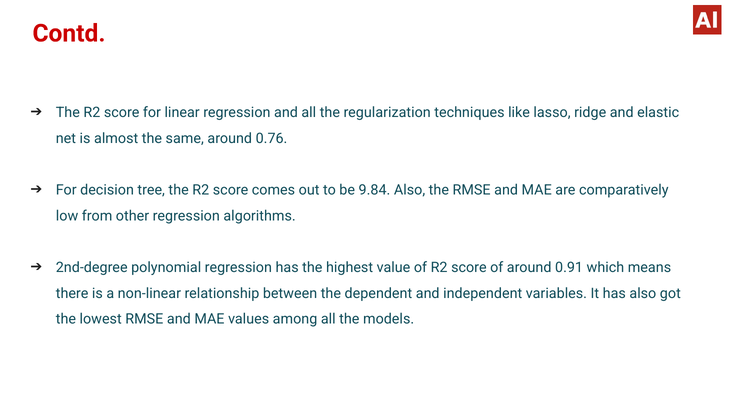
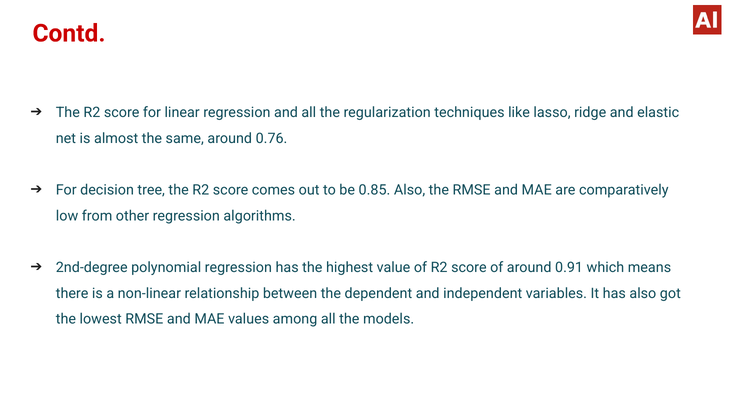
9.84: 9.84 -> 0.85 (374, 190)
